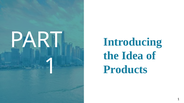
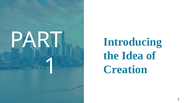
Products: Products -> Creation (125, 70)
